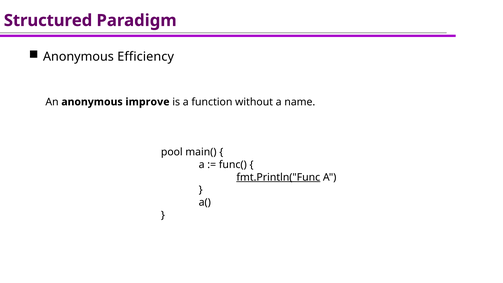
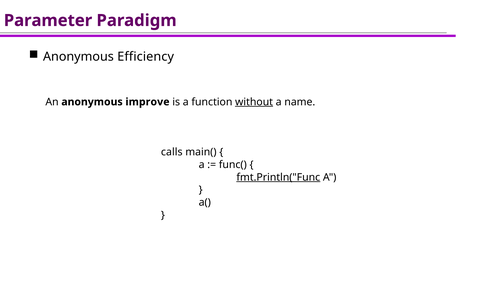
Structured: Structured -> Parameter (48, 20)
without underline: none -> present (254, 102)
pool: pool -> calls (172, 152)
